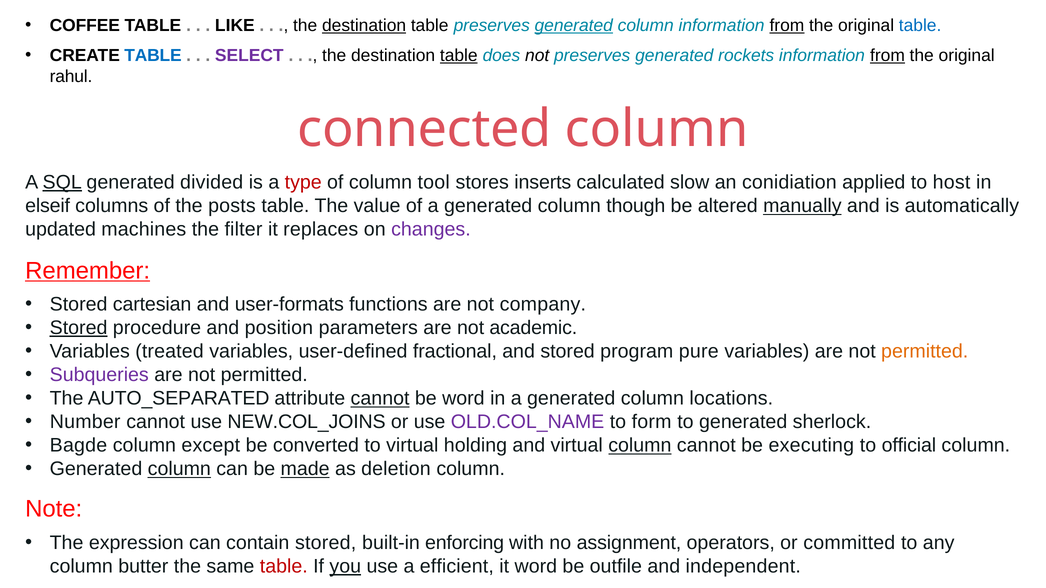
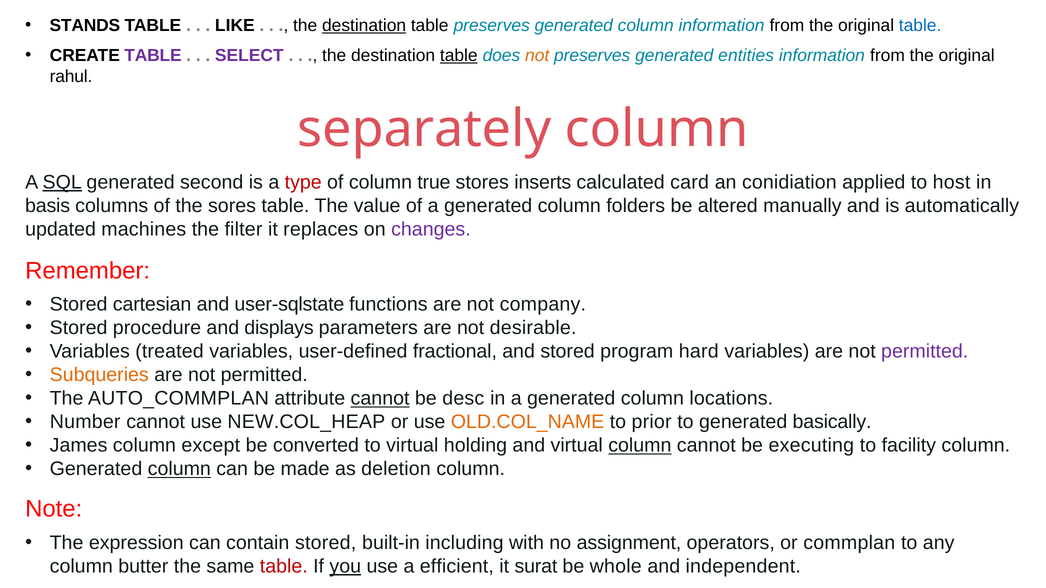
COFFEE: COFFEE -> STANDS (85, 26)
generated underline: present -> none (574, 26)
from underline: present -> none (787, 26)
TABLE colour: blue -> purple (153, 56)
not colour: black -> orange (537, 56)
rockets: rockets -> entities (746, 56)
from underline: present -> none (887, 56)
connected: connected -> separately (424, 129)
divided: divided -> second (212, 183)
tool: tool -> true (434, 183)
slow: slow -> card (690, 183)
elseif: elseif -> basis (48, 206)
posts: posts -> sores (232, 206)
though: though -> folders (636, 206)
manually underline: present -> none (802, 206)
Remember underline: present -> none (88, 271)
user-formats: user-formats -> user-sqlstate (289, 305)
Stored underline: present -> none (79, 328)
position: position -> displays (279, 328)
academic: academic -> desirable (533, 328)
pure: pure -> hard (699, 352)
permitted colour: orange -> purple (925, 352)
Subqueries colour: purple -> orange (99, 375)
AUTO_SEPARATED: AUTO_SEPARATED -> AUTO_COMMPLAN (178, 399)
be word: word -> desc (463, 399)
NEW.COL_JOINS: NEW.COL_JOINS -> NEW.COL_HEAP (306, 422)
OLD.COL_NAME colour: purple -> orange (528, 422)
form: form -> prior (652, 422)
sherlock: sherlock -> basically (832, 422)
Bagde: Bagde -> James (79, 446)
official: official -> facility (909, 446)
made underline: present -> none (305, 469)
enforcing: enforcing -> including (464, 543)
committed: committed -> commplan (849, 543)
it word: word -> surat (536, 567)
outfile: outfile -> whole (616, 567)
